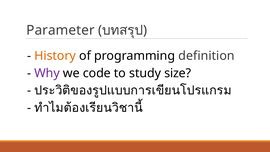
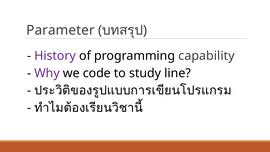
History colour: orange -> purple (55, 56)
definition: definition -> capability (207, 56)
size: size -> line (178, 73)
